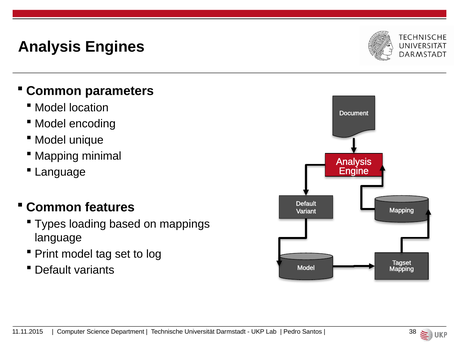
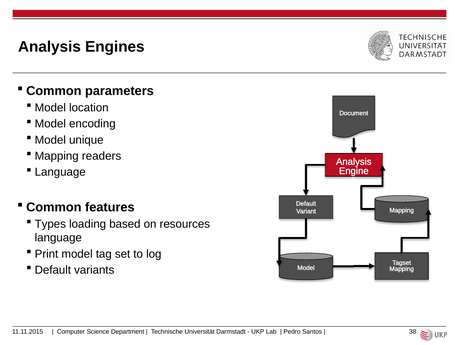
minimal: minimal -> readers (102, 156)
mappings: mappings -> resources (185, 224)
